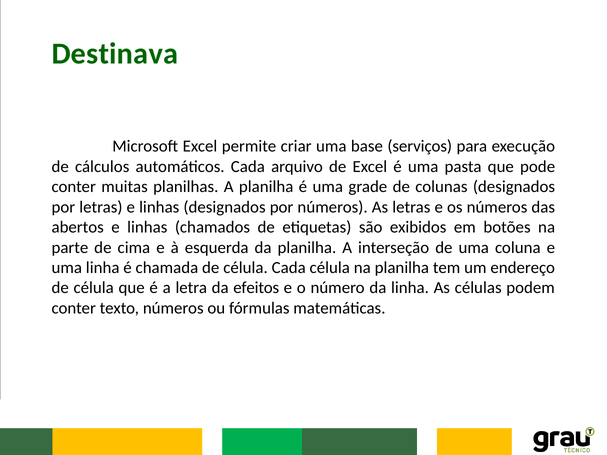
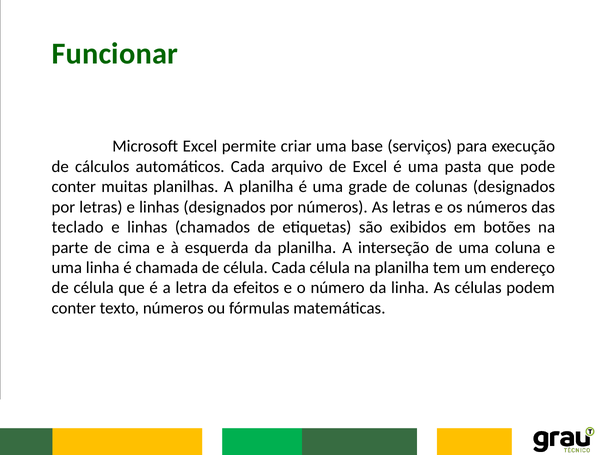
Destinava: Destinava -> Funcionar (115, 54)
abertos: abertos -> teclado (78, 227)
